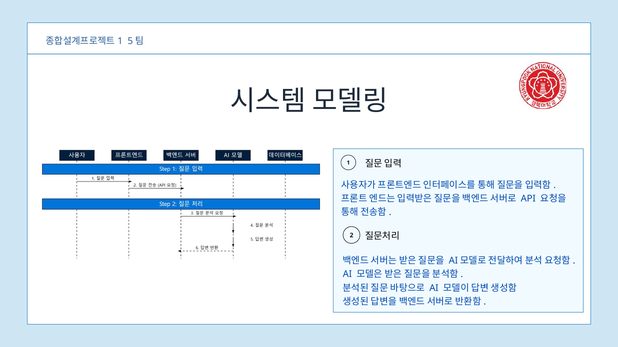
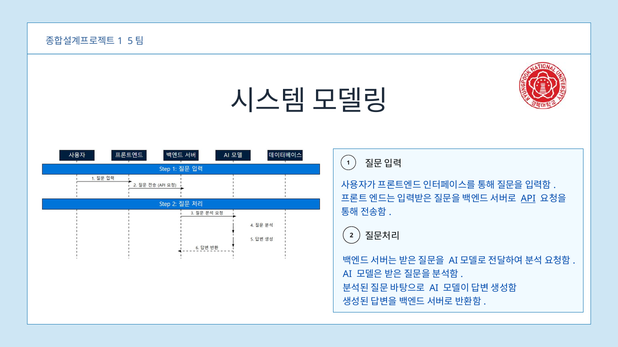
API underline: none -> present (528, 199)
